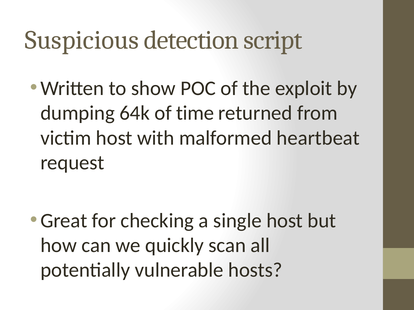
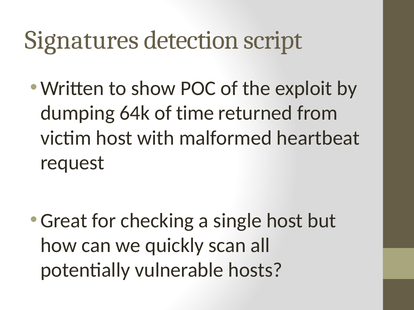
Suspicious: Suspicious -> Signatures (82, 40)
